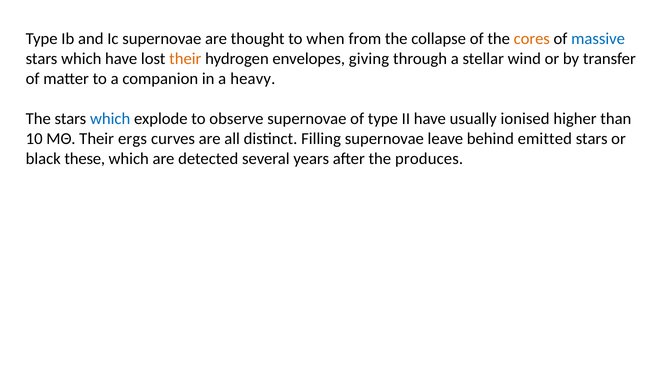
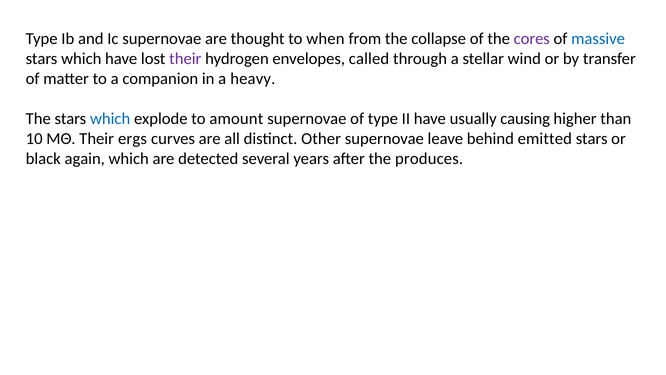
cores colour: orange -> purple (532, 39)
their colour: orange -> purple (185, 59)
giving: giving -> called (369, 59)
observe: observe -> amount (236, 118)
ionised: ionised -> causing (525, 118)
Filling: Filling -> Other (321, 138)
these: these -> again (85, 158)
